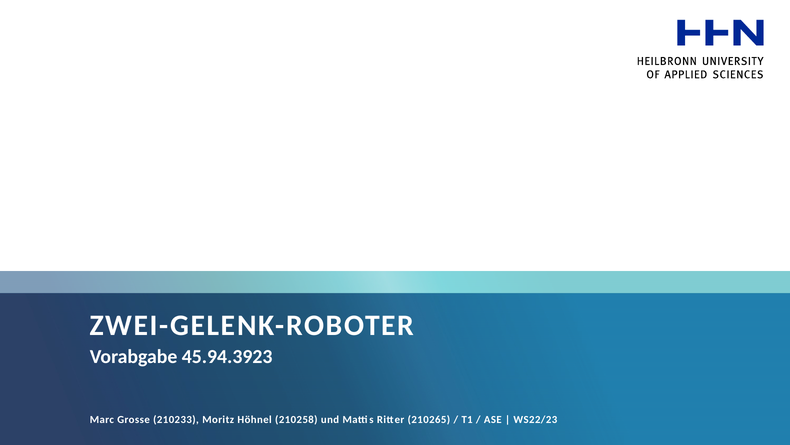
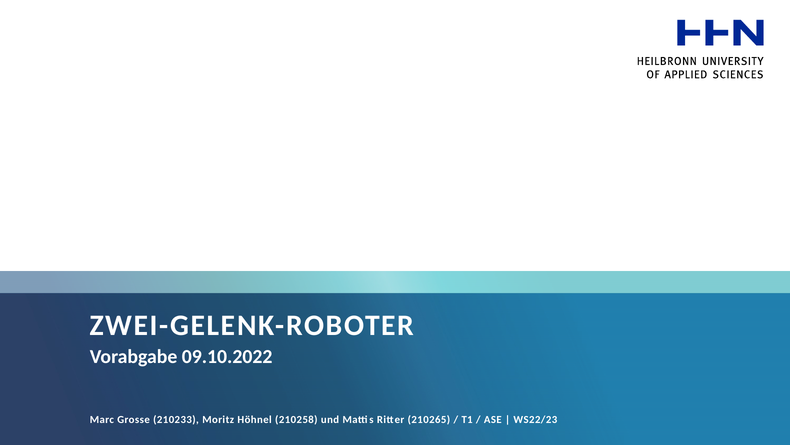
45.94.3923: 45.94.3923 -> 09.10.2022 (227, 356)
